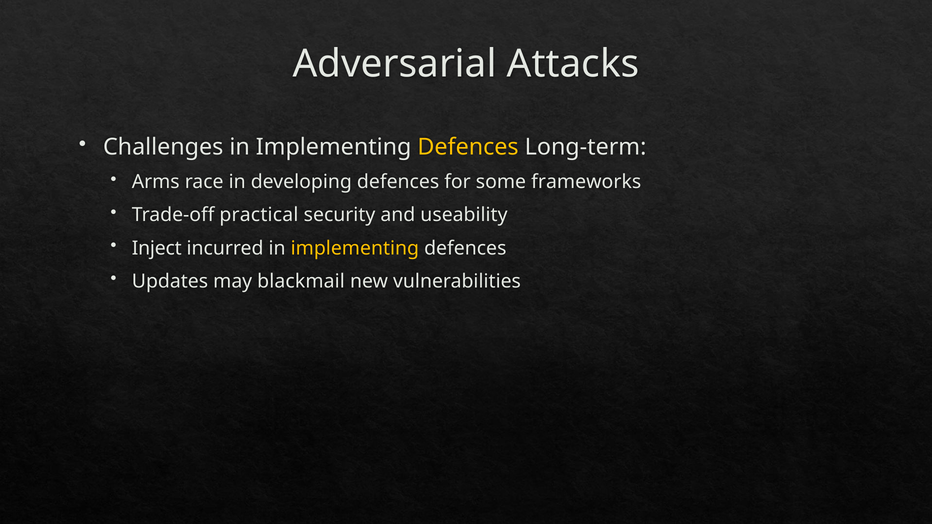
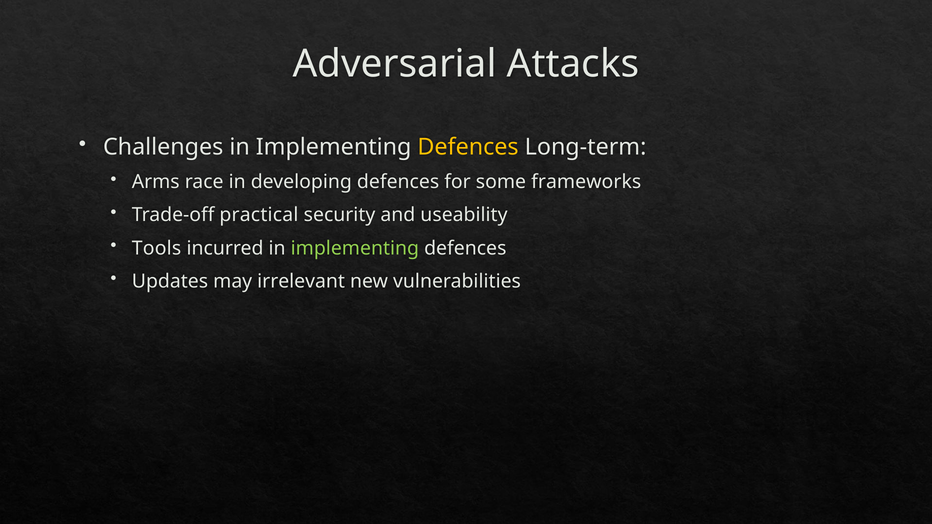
Inject: Inject -> Tools (157, 248)
implementing colour: yellow -> light green (355, 248)
blackmail: blackmail -> irrelevant (301, 281)
